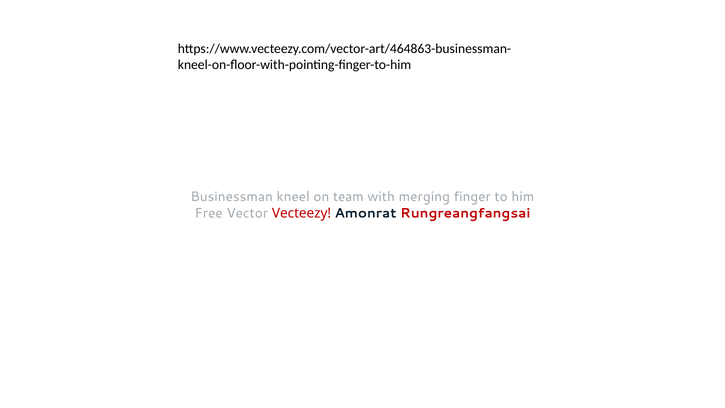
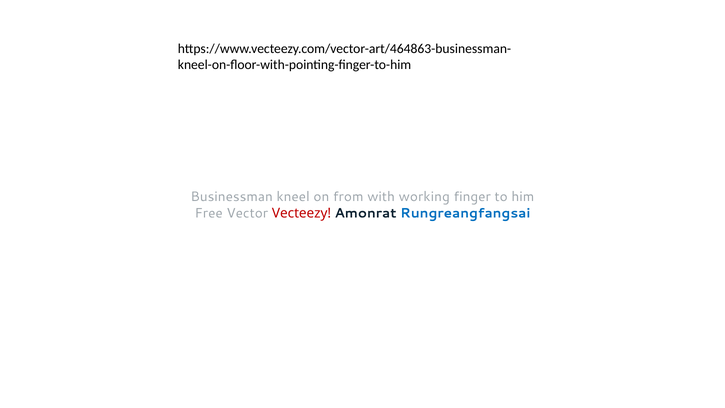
team: team -> from (348, 197)
merging: merging -> working (424, 197)
Rungreangfangsai colour: red -> blue (465, 213)
